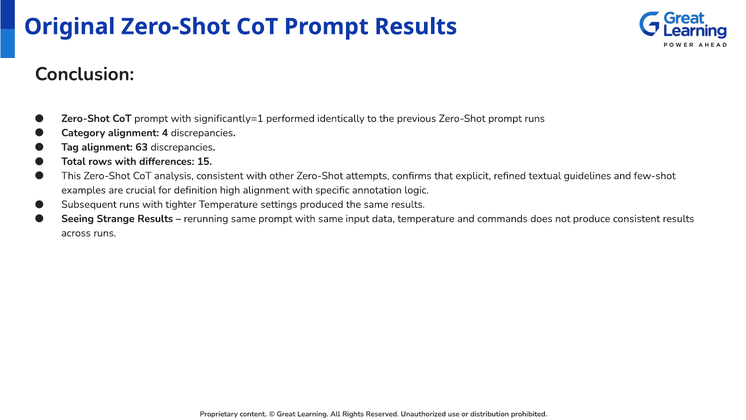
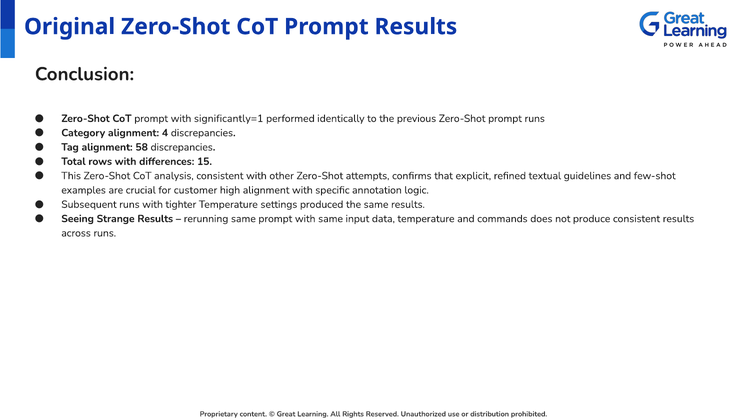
63: 63 -> 58 (142, 147)
definition: definition -> customer (196, 190)
